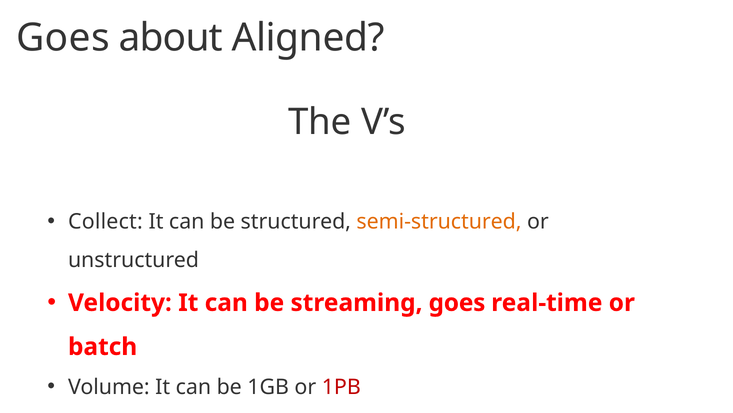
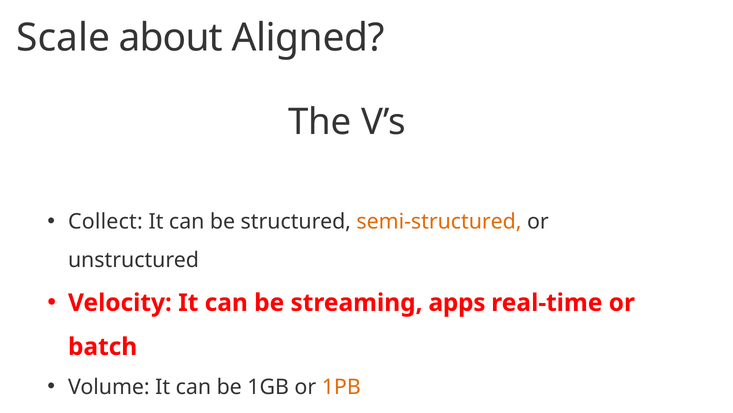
Goes: Goes -> Scale (63, 38)
streaming goes: goes -> apps (457, 302)
1PB colour: red -> orange (341, 386)
